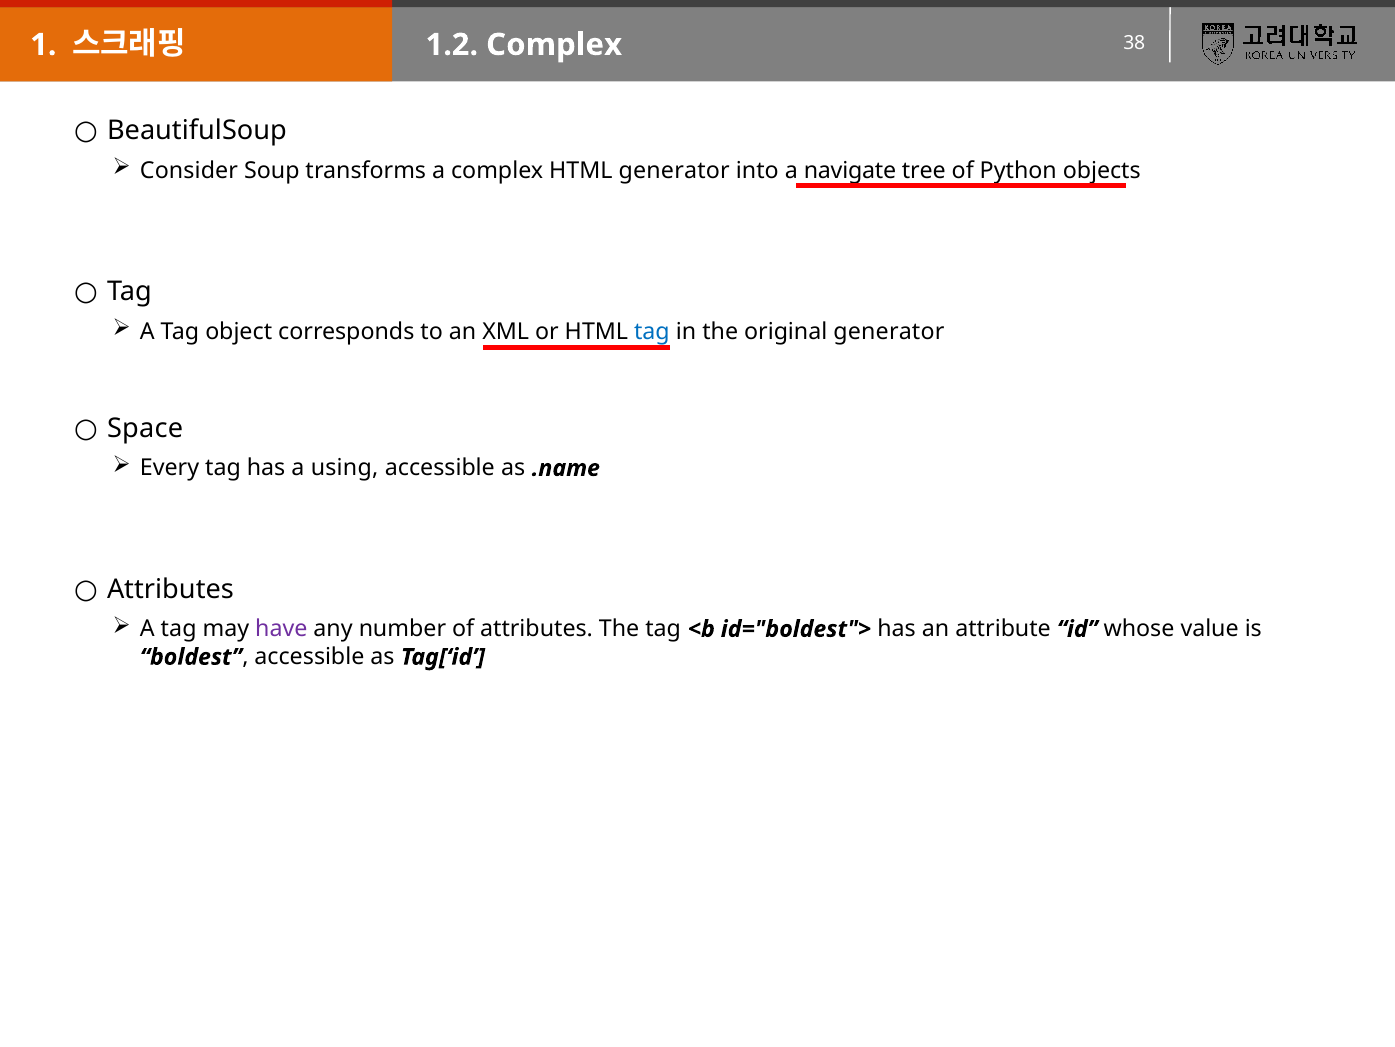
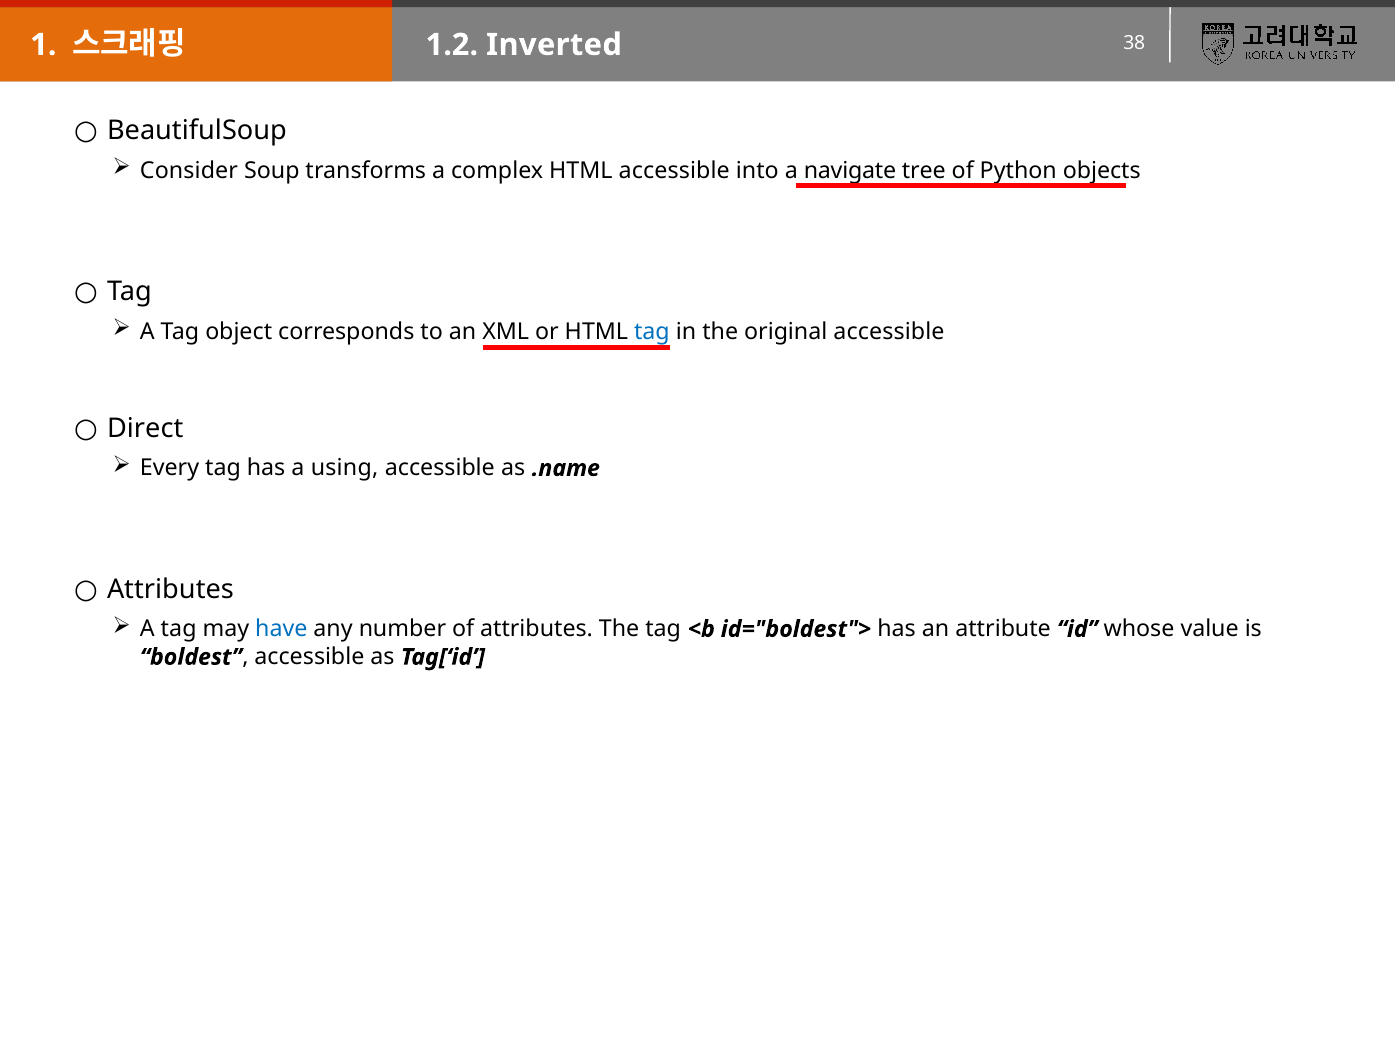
1.2 Complex: Complex -> Inverted (554, 45)
HTML generator: generator -> accessible (674, 170)
original generator: generator -> accessible (889, 331)
Space: Space -> Direct (145, 428)
have colour: purple -> blue (281, 629)
